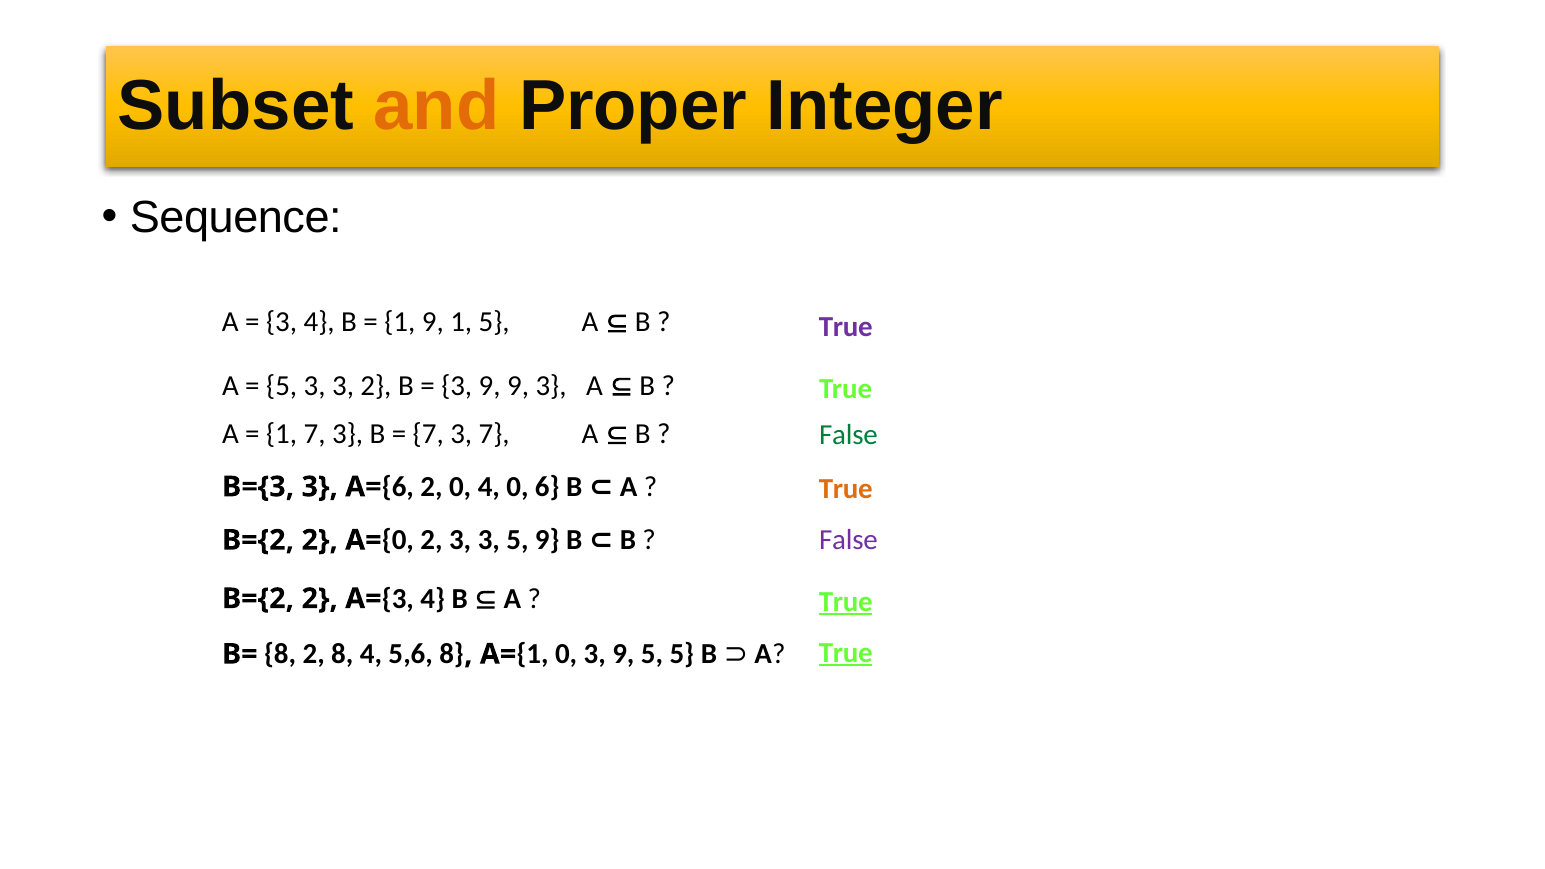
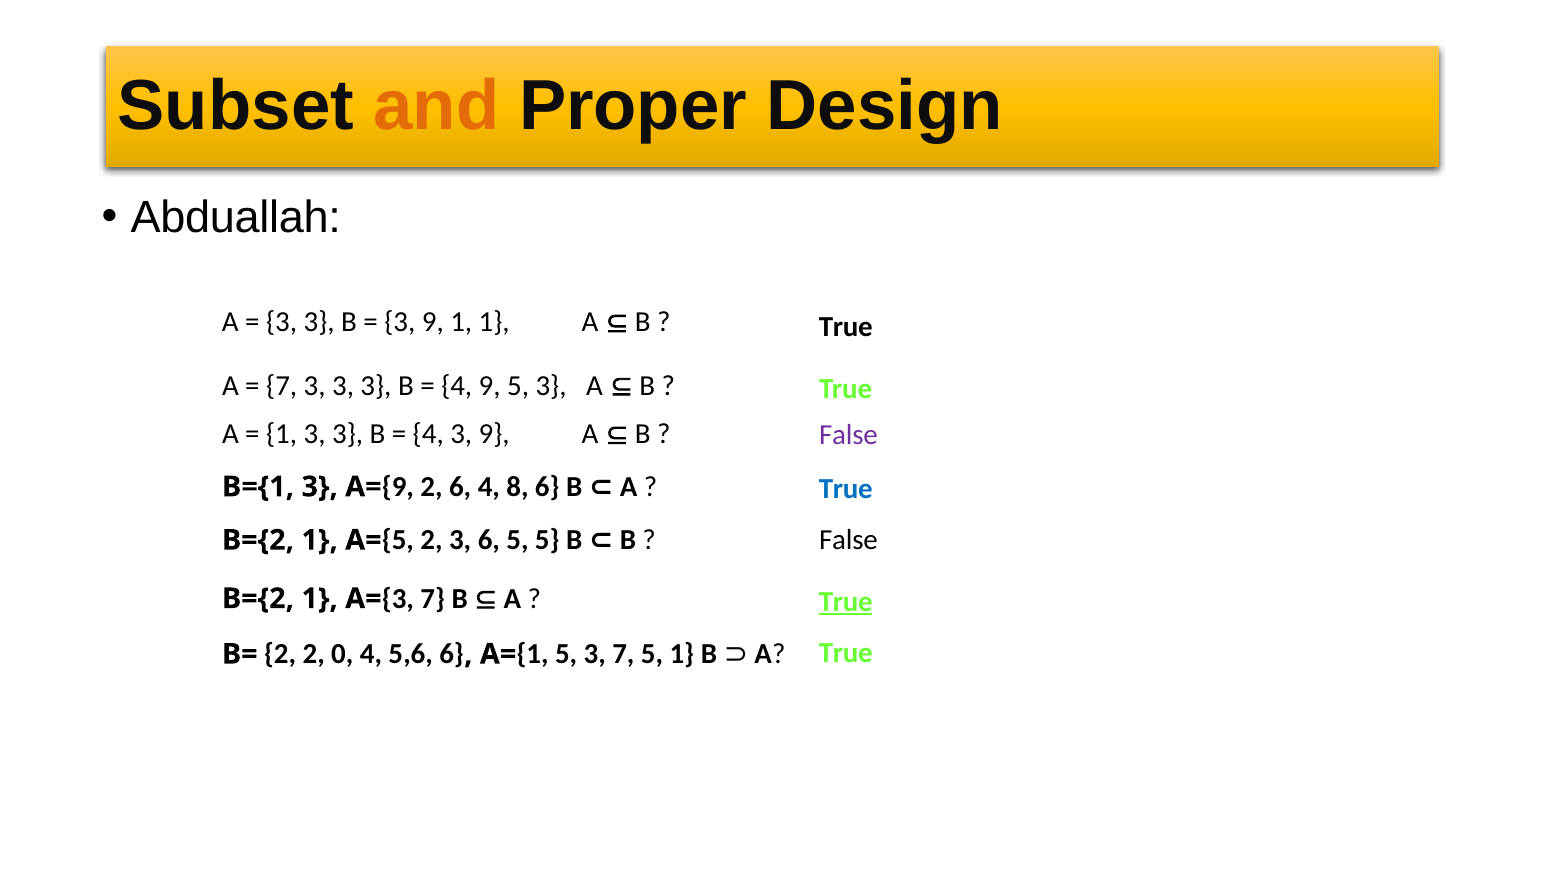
Integer: Integer -> Design (885, 106)
Sequence: Sequence -> Abduallah (236, 218)
4: 4 -> 3 (319, 322)
1: 1 -> 3 (400, 322)
1 5: 5 -> 1 (494, 322)
True colour: purple -> black (846, 327)
5: 5 -> 7 (282, 386)
3 3 2: 2 -> 3 (376, 386)
3: 3 -> 4 (457, 386)
9 9: 9 -> 5 (518, 386)
1 7: 7 -> 3 (315, 434)
7: 7 -> 4 (428, 434)
7: 7 -> 9 (494, 434)
False colour: green -> purple (849, 435)
B={3: B={3 -> B={1 (258, 487)
6: 6 -> 9 (398, 487)
2 0: 0 -> 6 (460, 487)
4 0: 0 -> 8 (517, 487)
True colour: orange -> blue (846, 489)
2: 2 -> 1 (320, 540)
0: 0 -> 5 (398, 540)
2 3 3: 3 -> 6 (489, 540)
5 9: 9 -> 5 (547, 540)
False colour: purple -> black (849, 540)
2: 2 -> 1 (320, 599)
4: 4 -> 7 (433, 599)
B= 8: 8 -> 2 (280, 654)
2 8: 8 -> 0 (342, 654)
5,6 8: 8 -> 6 (452, 654)
1 0: 0 -> 5 (566, 654)
9: 9 -> 7 (623, 654)
5 5: 5 -> 1 (682, 654)
True underline: present -> none (846, 653)
